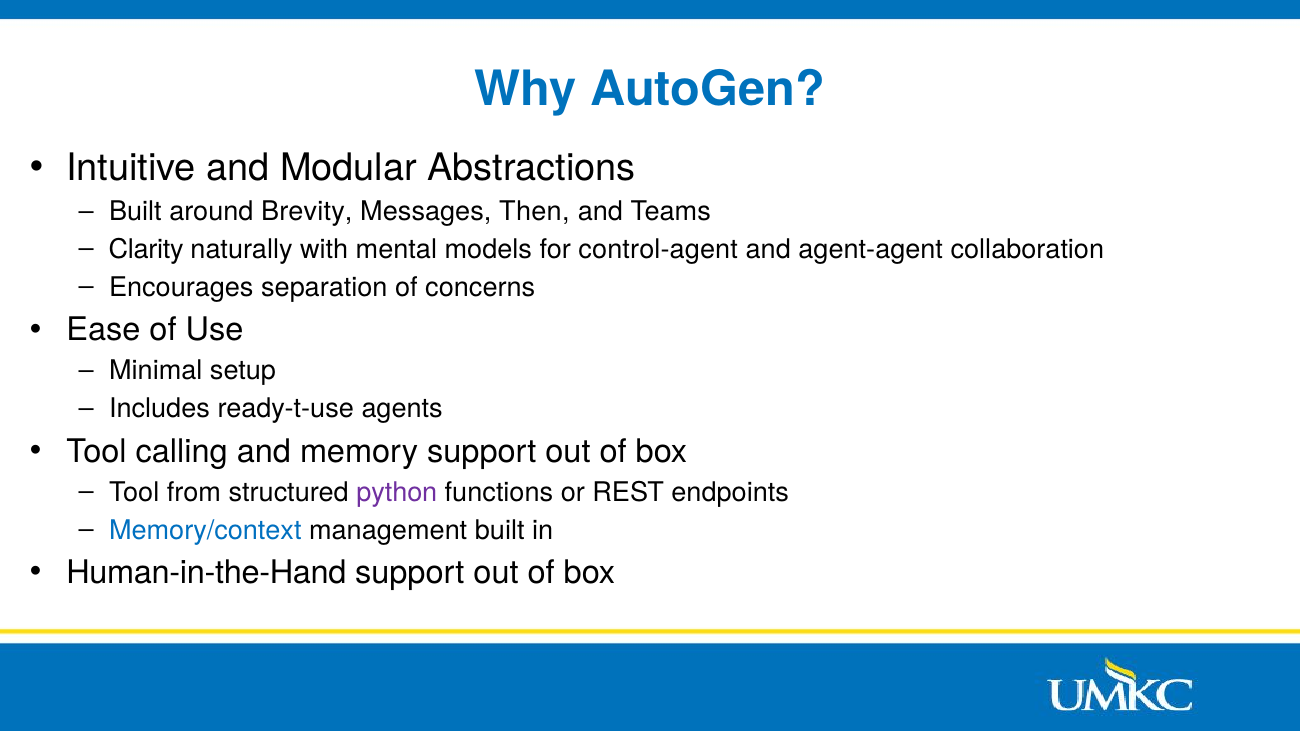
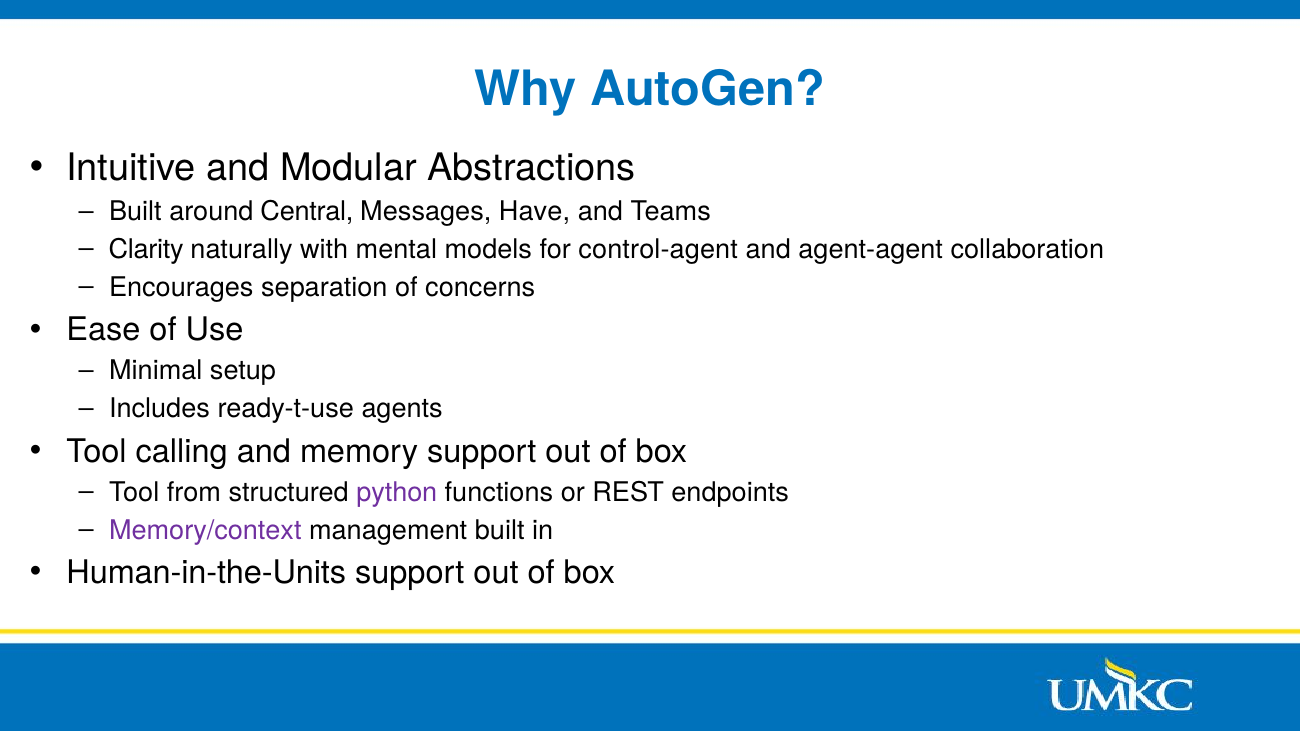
Brevity: Brevity -> Central (307, 212)
Then: Then -> Have (535, 212)
Memory/context colour: blue -> purple (205, 530)
Human-in-the-Hand: Human-in-the-Hand -> Human-in-the-Units (206, 573)
